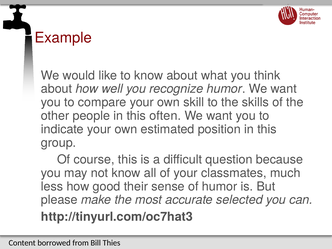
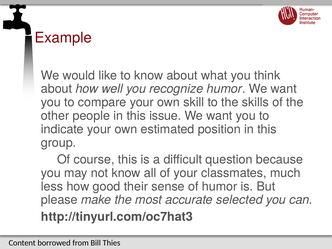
often: often -> issue (165, 116)
